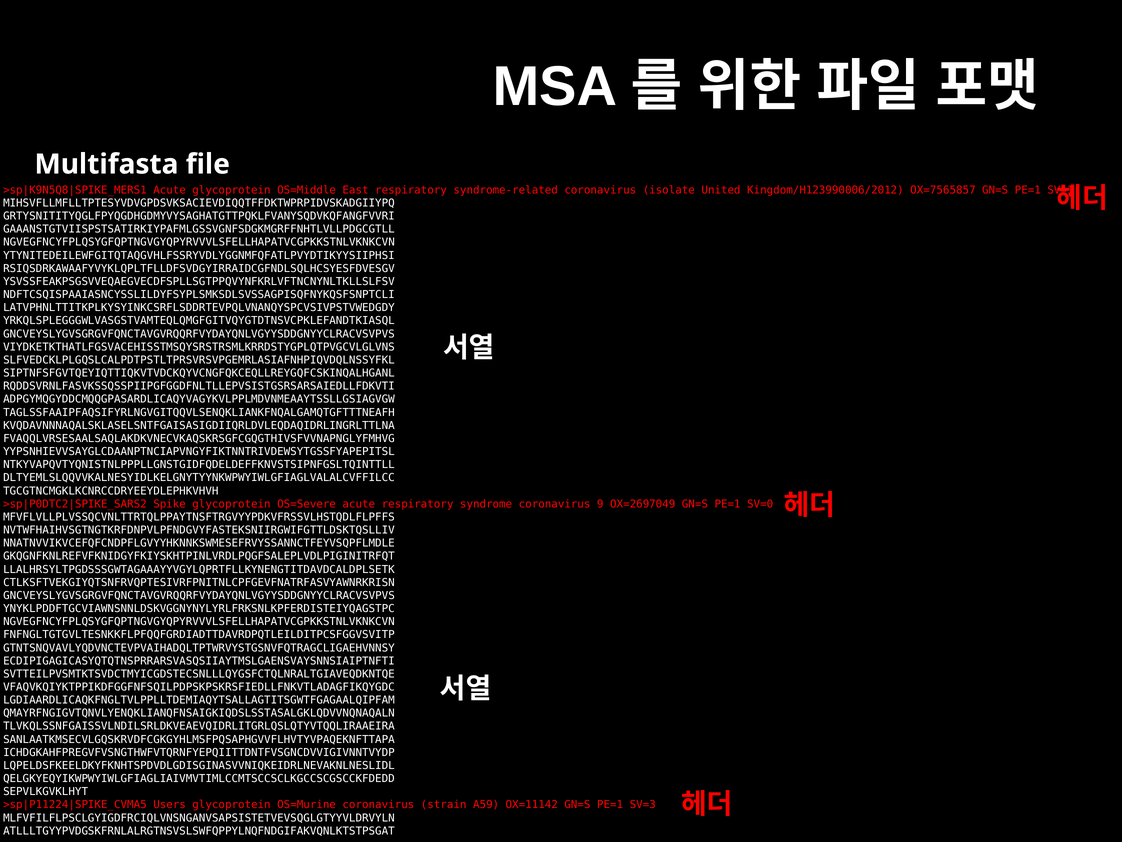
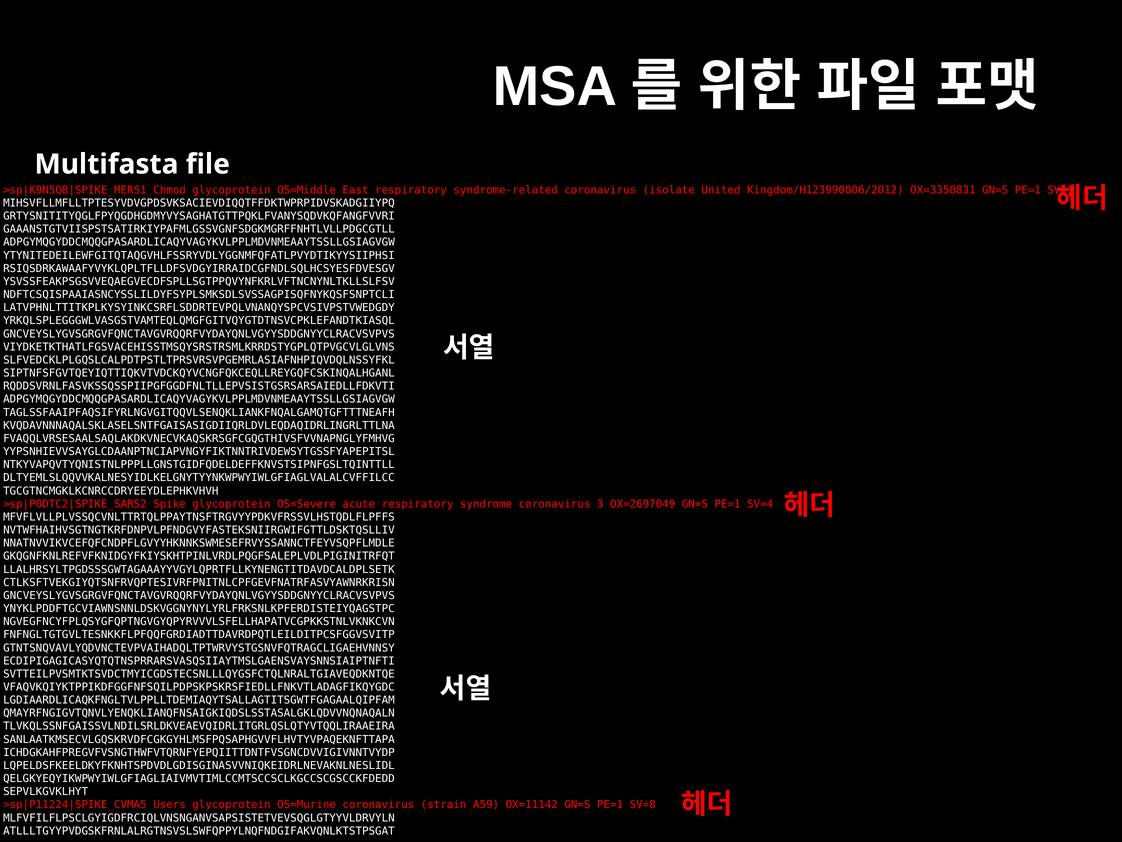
Acute: Acute -> Chmod (170, 190)
OX=7565857: OX=7565857 -> OX=3350831 (943, 190)
NGVEGFNCYFPLQSYGFQPTNGVGYQPYRVVVLSFELLHAPATVCGPKKSTNLVKNKCVN: NGVEGFNCYFPLQSYGFQPTNGVGYQPYRVVVLSFELLHAPATVCGPKKSTNLVKNKCVN -> ADPGYMQGYDDCMQQGPASARDLICAQYVAGYKVLPPLMDVNMEAAYTSSLLGSIAGVGW (199, 242)
9: 9 -> 3 (600, 504)
SV=0: SV=0 -> SV=4 (760, 504)
SV=3: SV=3 -> SV=8 (643, 804)
